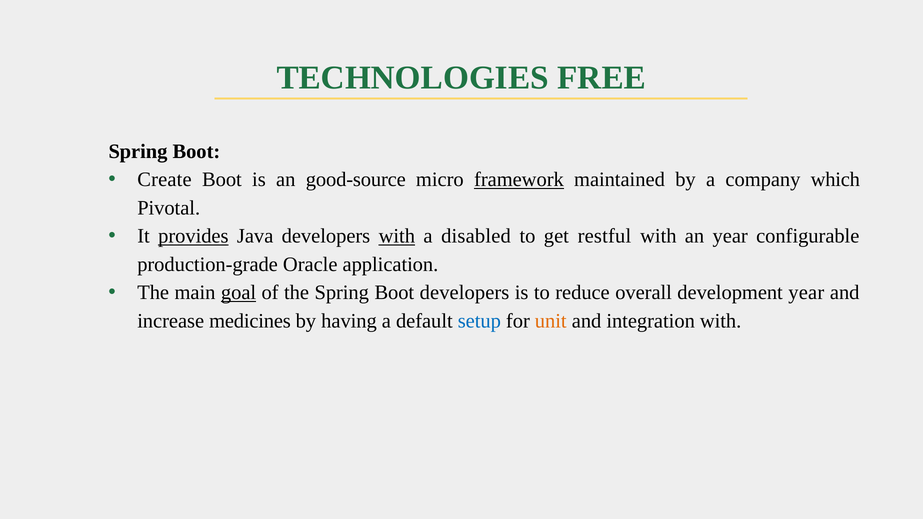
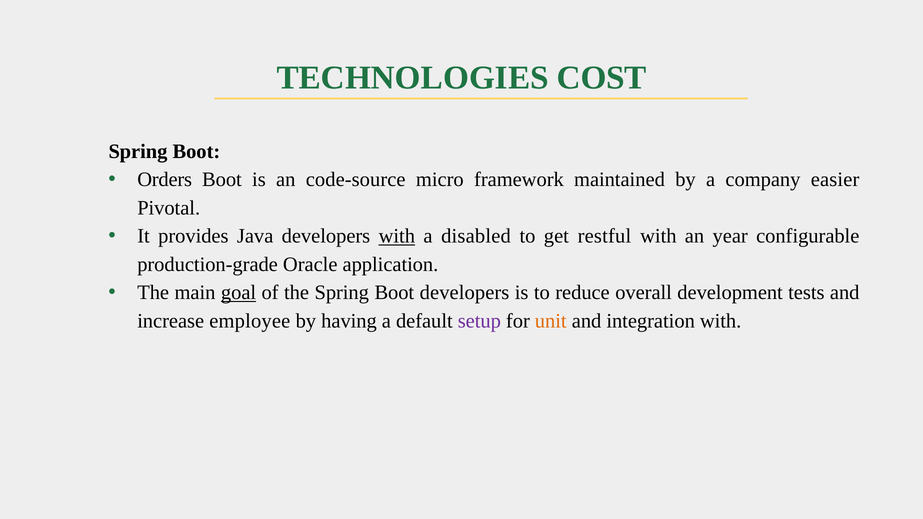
FREE: FREE -> COST (602, 78)
Create: Create -> Orders (165, 180)
good-source: good-source -> code-source (356, 180)
framework underline: present -> none (519, 180)
which: which -> easier (835, 180)
provides underline: present -> none (193, 236)
development year: year -> tests (806, 293)
medicines: medicines -> employee (250, 321)
setup colour: blue -> purple (479, 321)
